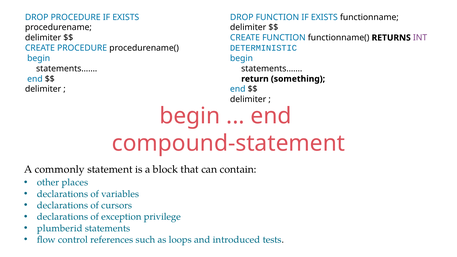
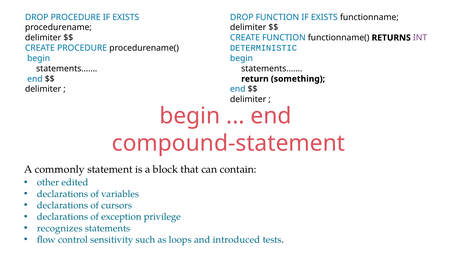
places: places -> edited (75, 183)
plumberid: plumberid -> recognizes (60, 228)
references: references -> sensitivity (112, 240)
